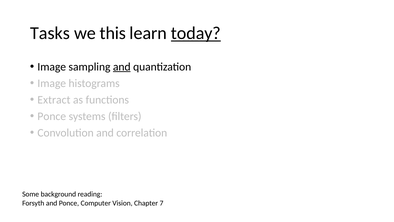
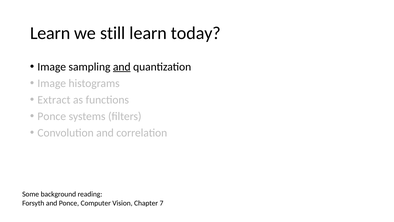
Tasks: Tasks -> Learn (50, 33)
this: this -> still (113, 33)
today underline: present -> none (196, 33)
